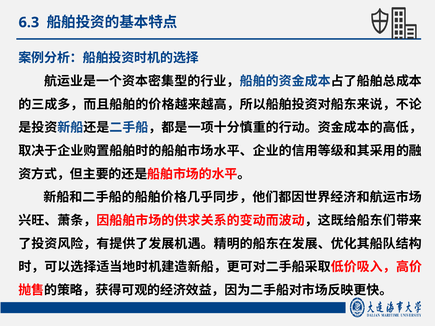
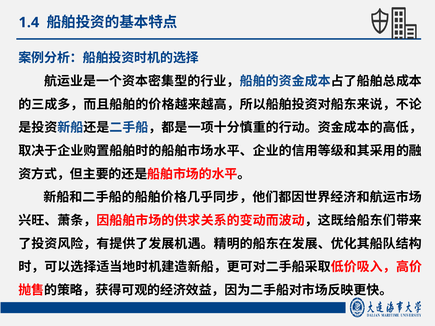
6.3: 6.3 -> 1.4 (29, 22)
